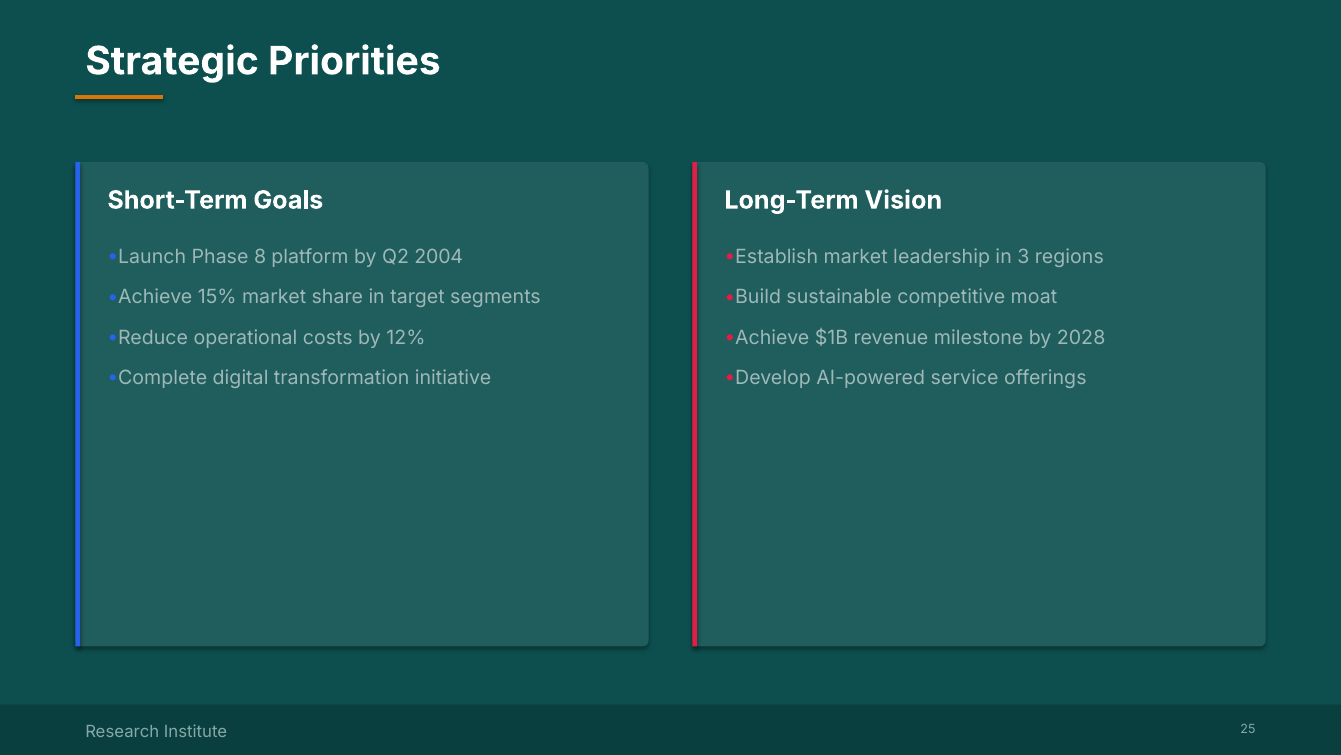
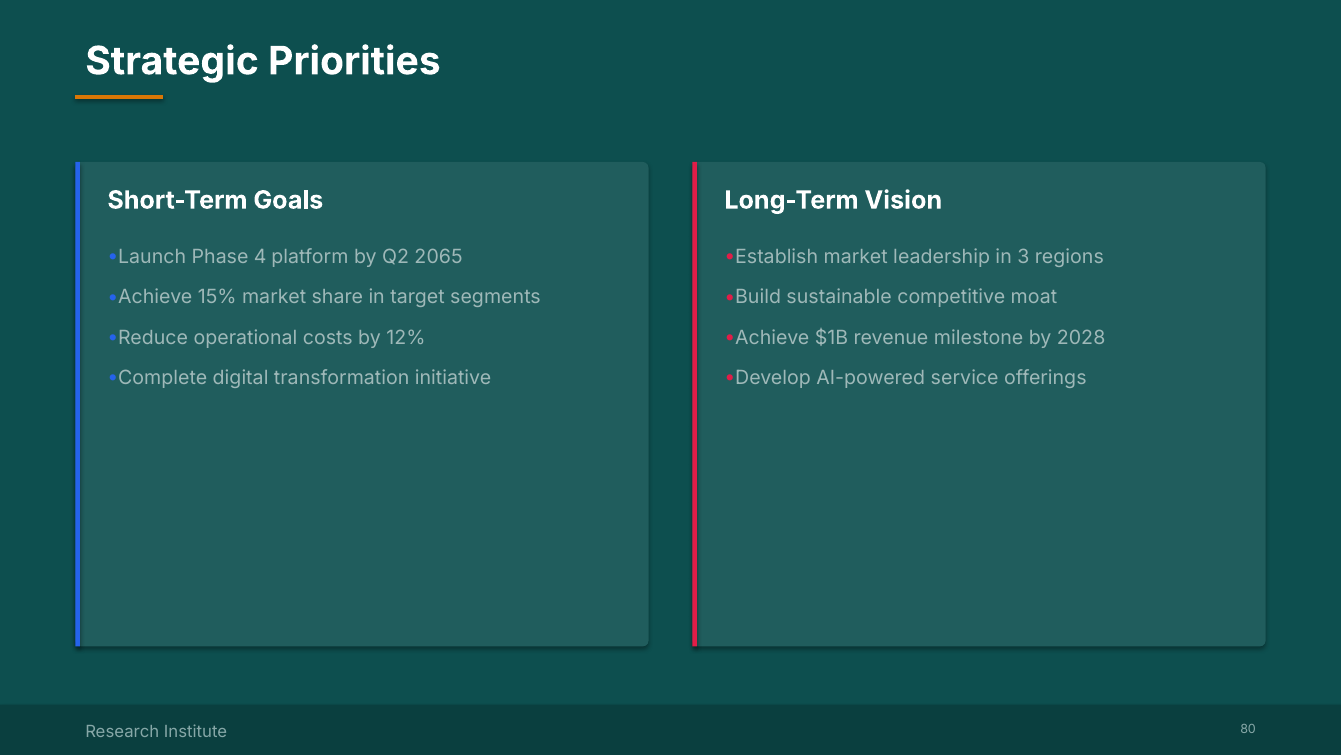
8: 8 -> 4 (260, 257)
2004: 2004 -> 2065 (439, 257)
25: 25 -> 80 (1248, 728)
